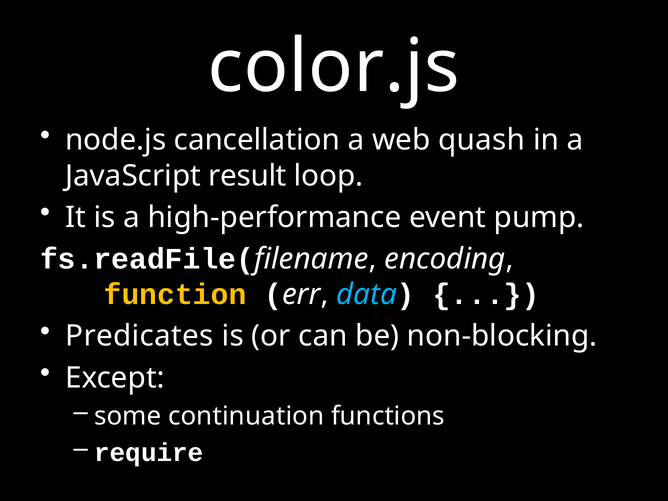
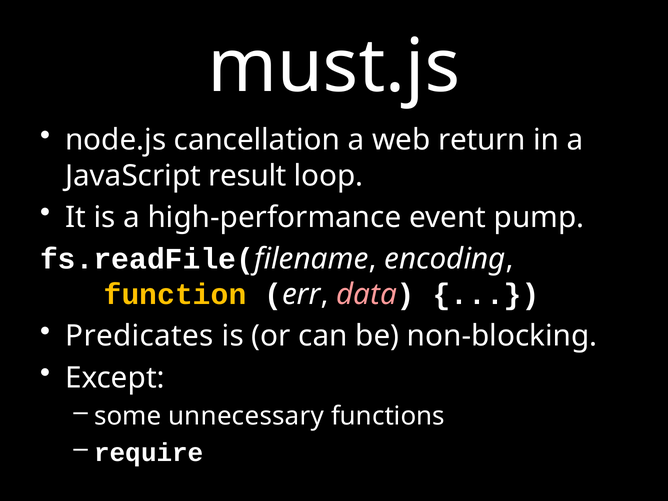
color.js: color.js -> must.js (334, 67)
quash: quash -> return (482, 140)
data colour: light blue -> pink (367, 295)
continuation: continuation -> unnecessary (246, 416)
